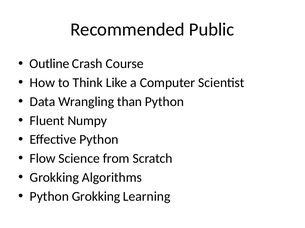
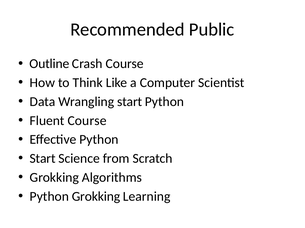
Wrangling than: than -> start (130, 102)
Fluent Numpy: Numpy -> Course (87, 121)
Flow: Flow -> Start (43, 159)
